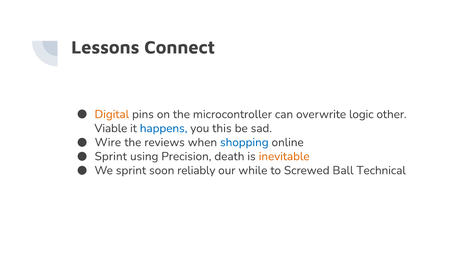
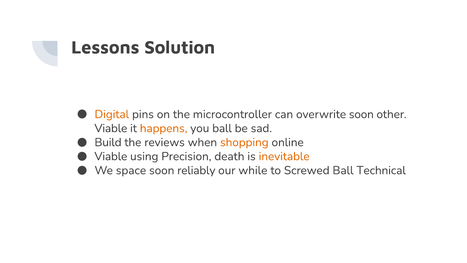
Connect: Connect -> Solution (180, 47)
overwrite logic: logic -> soon (361, 114)
happens colour: blue -> orange (164, 128)
you this: this -> ball (222, 128)
Wire: Wire -> Build (108, 142)
shopping colour: blue -> orange (244, 142)
Sprint: Sprint -> Viable (111, 156)
We sprint: sprint -> space (131, 170)
